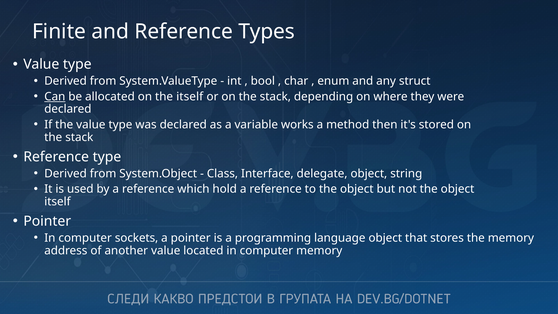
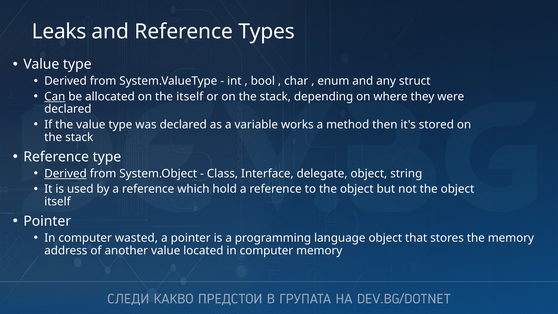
Finite: Finite -> Leaks (59, 32)
Derived underline: none -> present (66, 173)
sockets: sockets -> wasted (136, 238)
